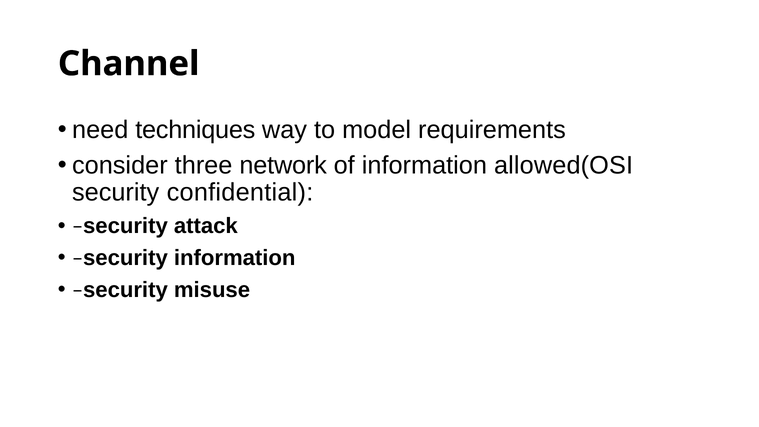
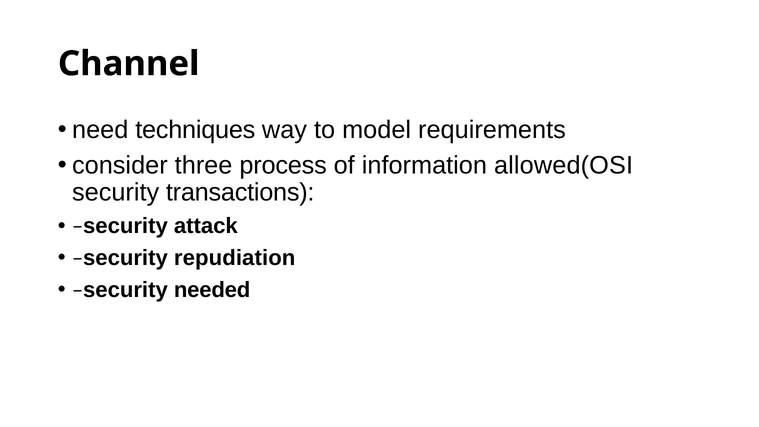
network: network -> process (283, 165)
confidential: confidential -> transactions (240, 193)
security information: information -> repudiation (235, 258)
misuse: misuse -> needed (212, 290)
